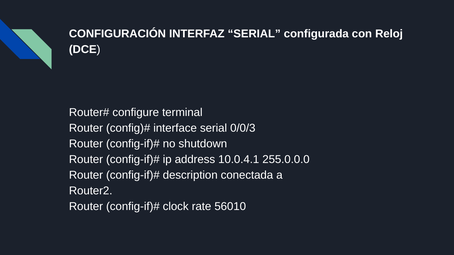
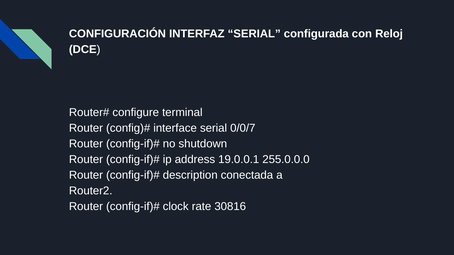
0/0/3: 0/0/3 -> 0/0/7 (243, 128)
10.0.4.1: 10.0.4.1 -> 19.0.0.1 (239, 160)
56010: 56010 -> 30816 (230, 207)
